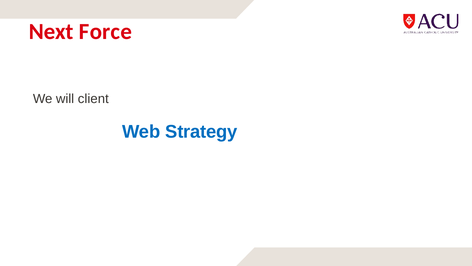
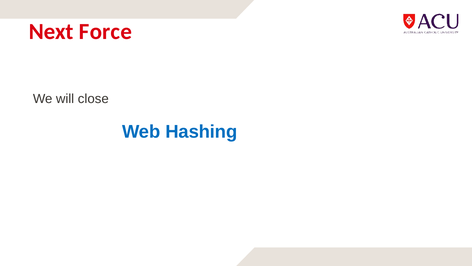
client: client -> close (93, 99)
Strategy: Strategy -> Hashing (201, 132)
